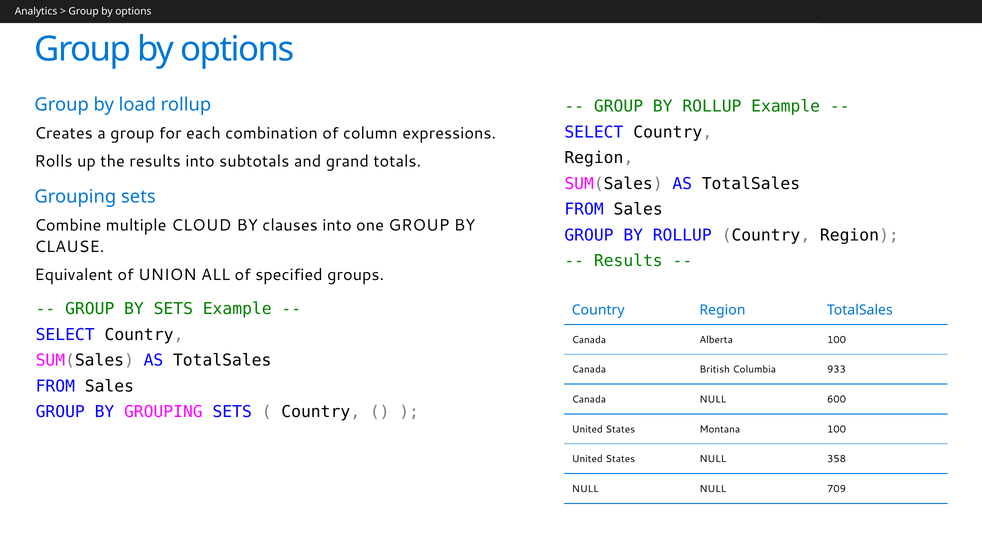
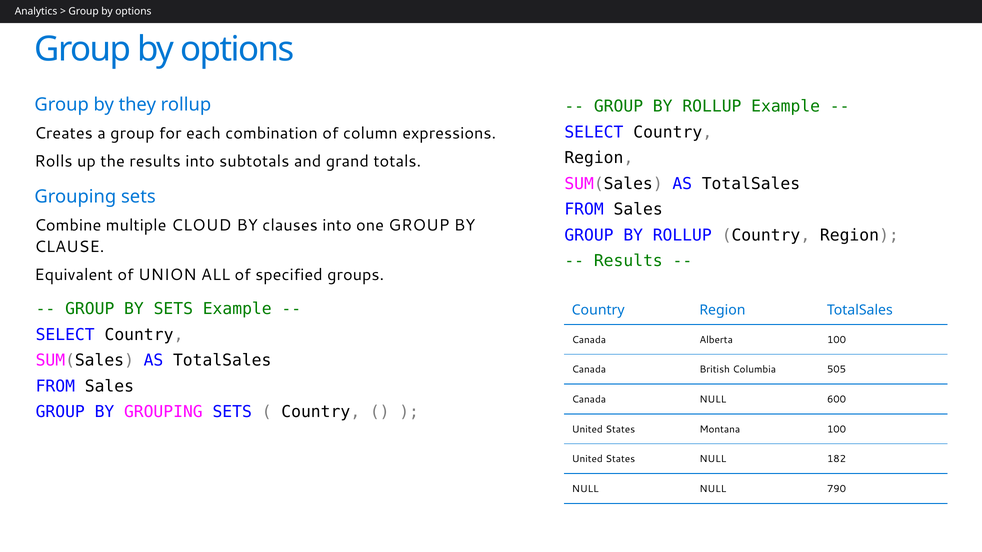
load: load -> they (137, 105)
933: 933 -> 505 (837, 370)
358: 358 -> 182 (837, 459)
709: 709 -> 790 (837, 489)
